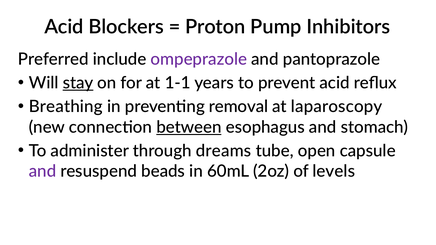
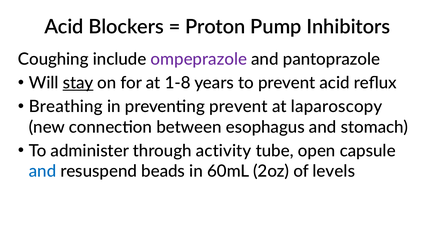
Preferred: Preferred -> Coughing (53, 59)
1-1: 1-1 -> 1-8 (178, 83)
preventing removal: removal -> prevent (238, 107)
between underline: present -> none (189, 127)
dreams: dreams -> activity (224, 151)
and colour: purple -> blue (43, 171)
